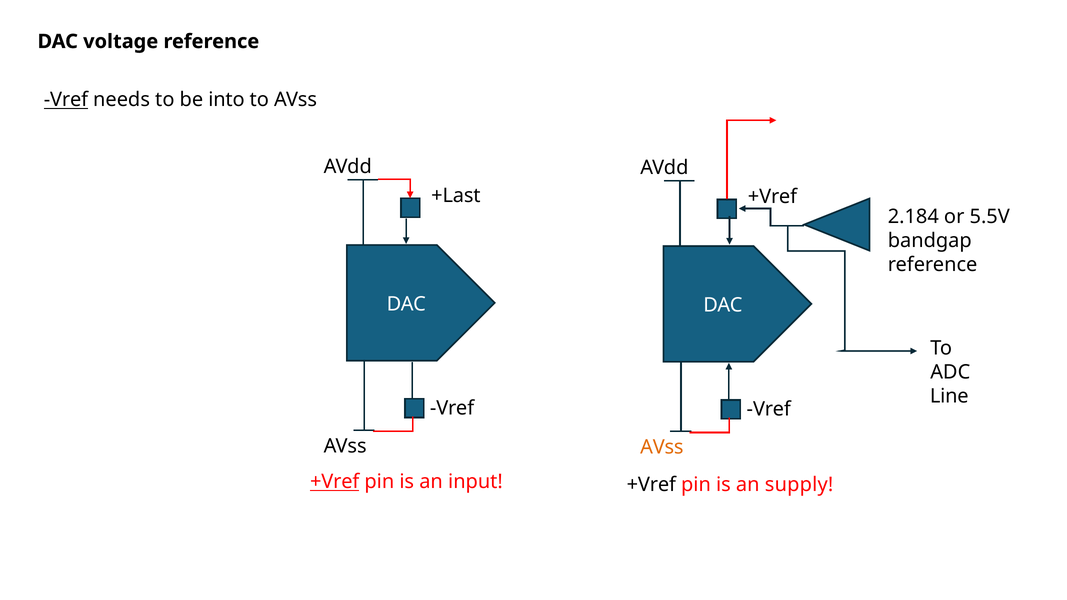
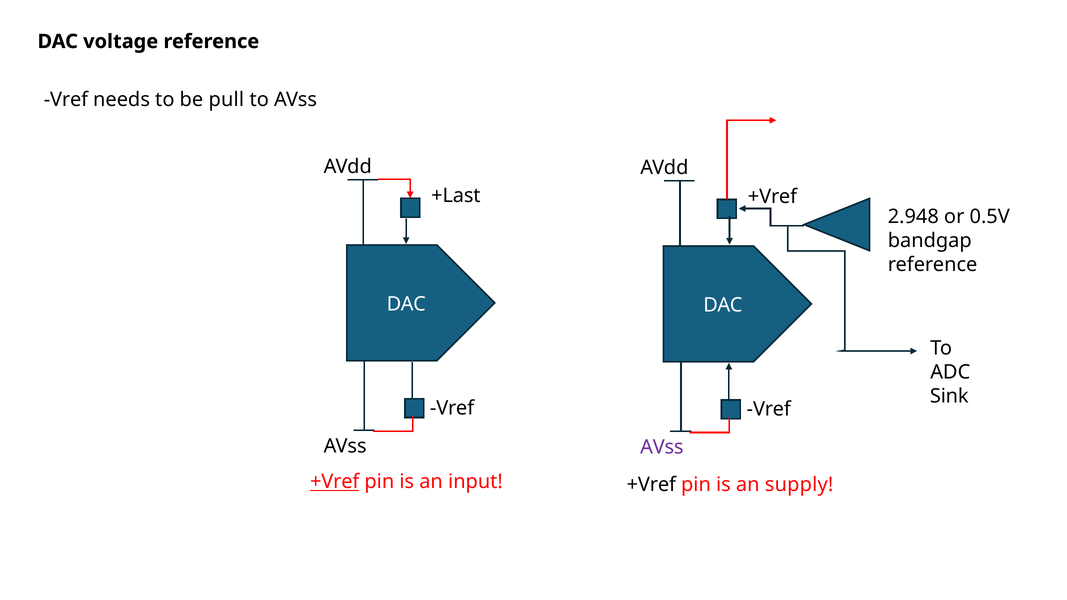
Vref underline: present -> none (66, 100)
into: into -> pull (226, 100)
2.184: 2.184 -> 2.948 (913, 217)
5.5V: 5.5V -> 0.5V (990, 217)
Line: Line -> Sink (949, 396)
AVss colour: orange -> purple (662, 447)
